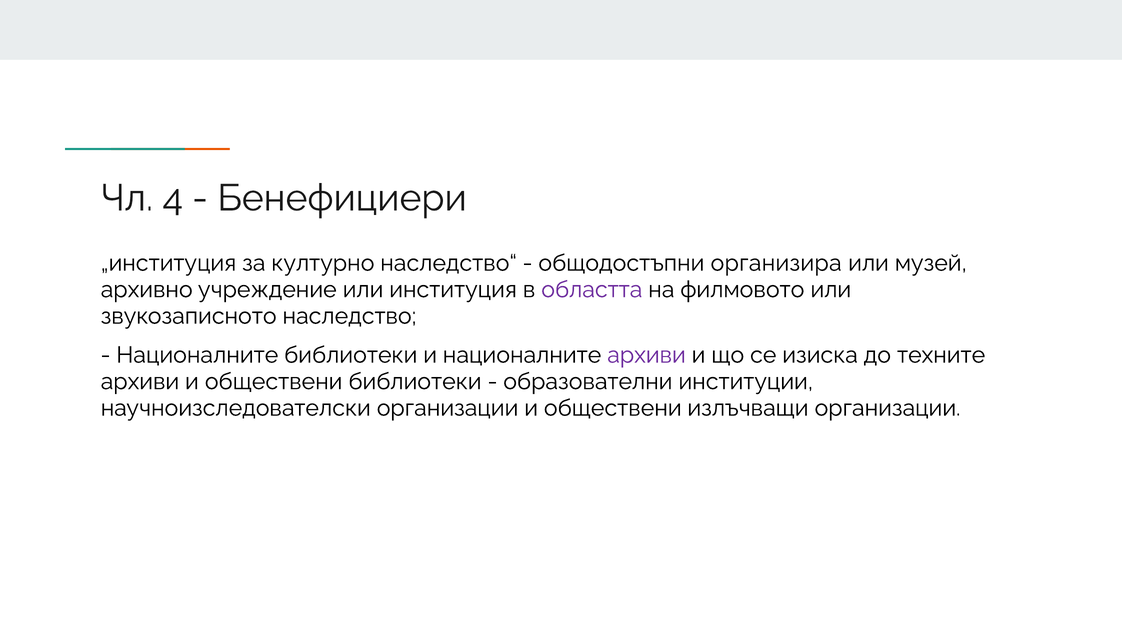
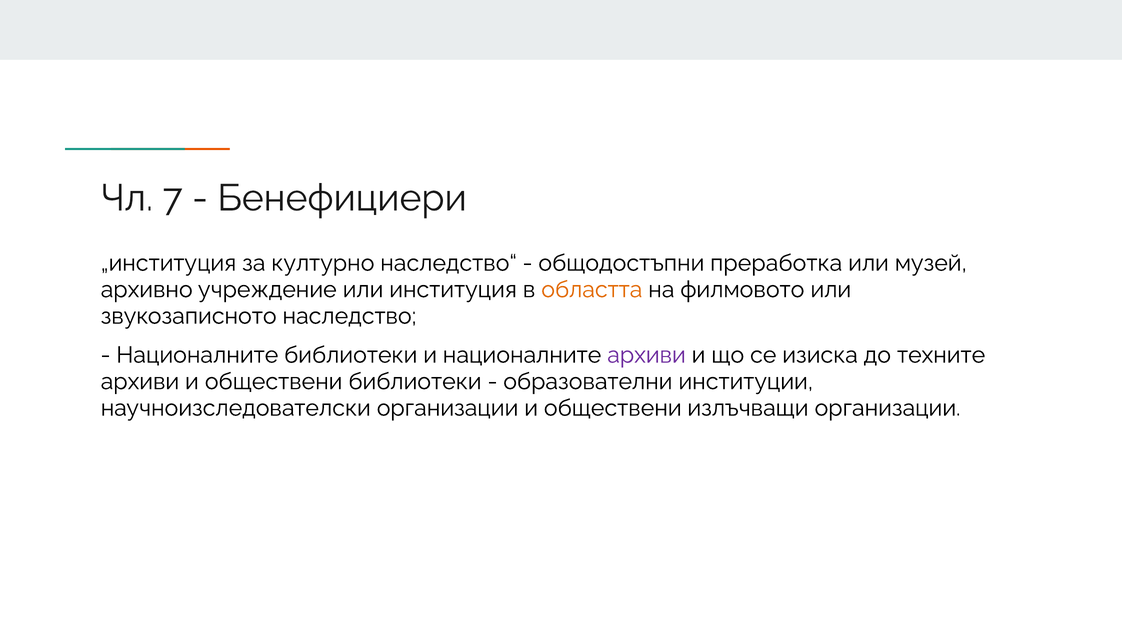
4: 4 -> 7 (173, 198)
организира: организира -> преработка (776, 263)
областта colour: purple -> orange (592, 290)
